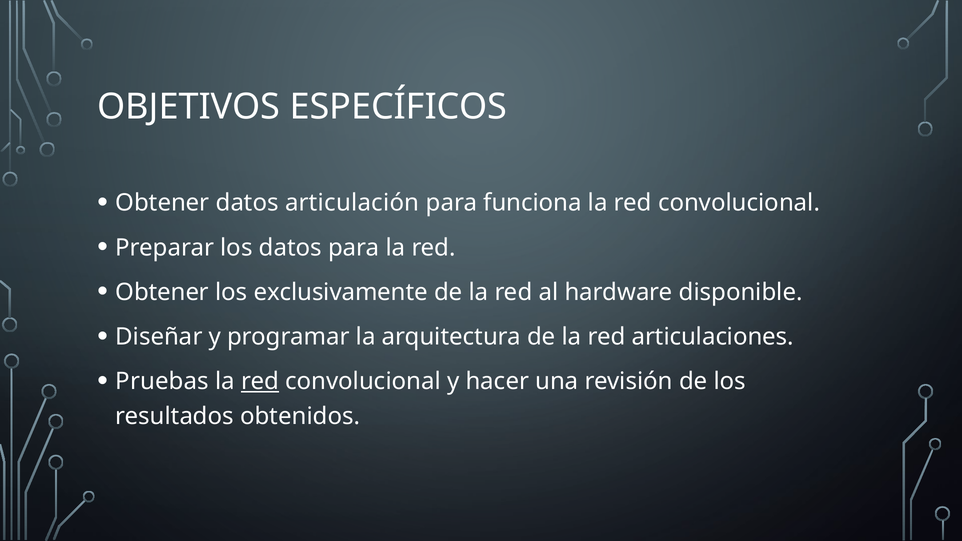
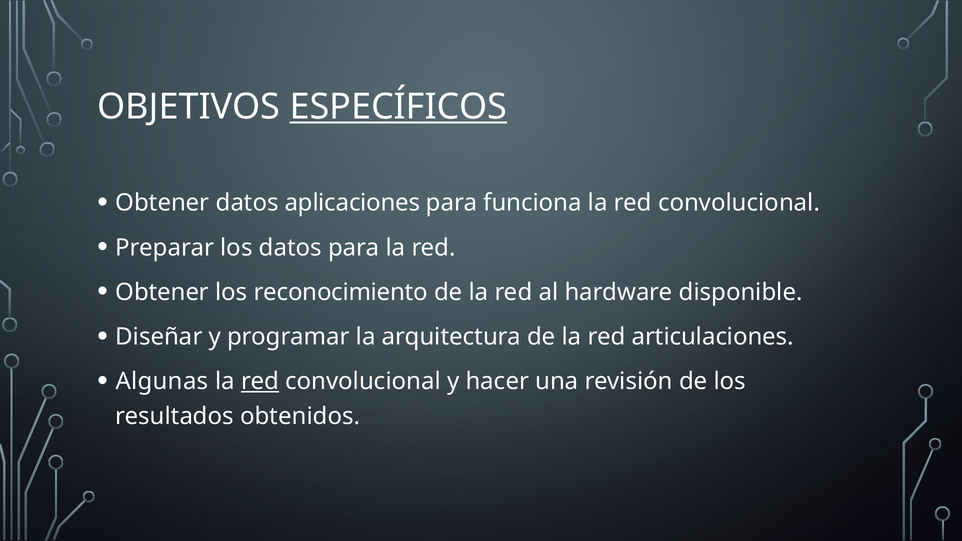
ESPECÍFICOS underline: none -> present (398, 107)
articulación: articulación -> aplicaciones (352, 203)
exclusivamente: exclusivamente -> reconocimiento (341, 292)
Pruebas: Pruebas -> Algunas (162, 382)
